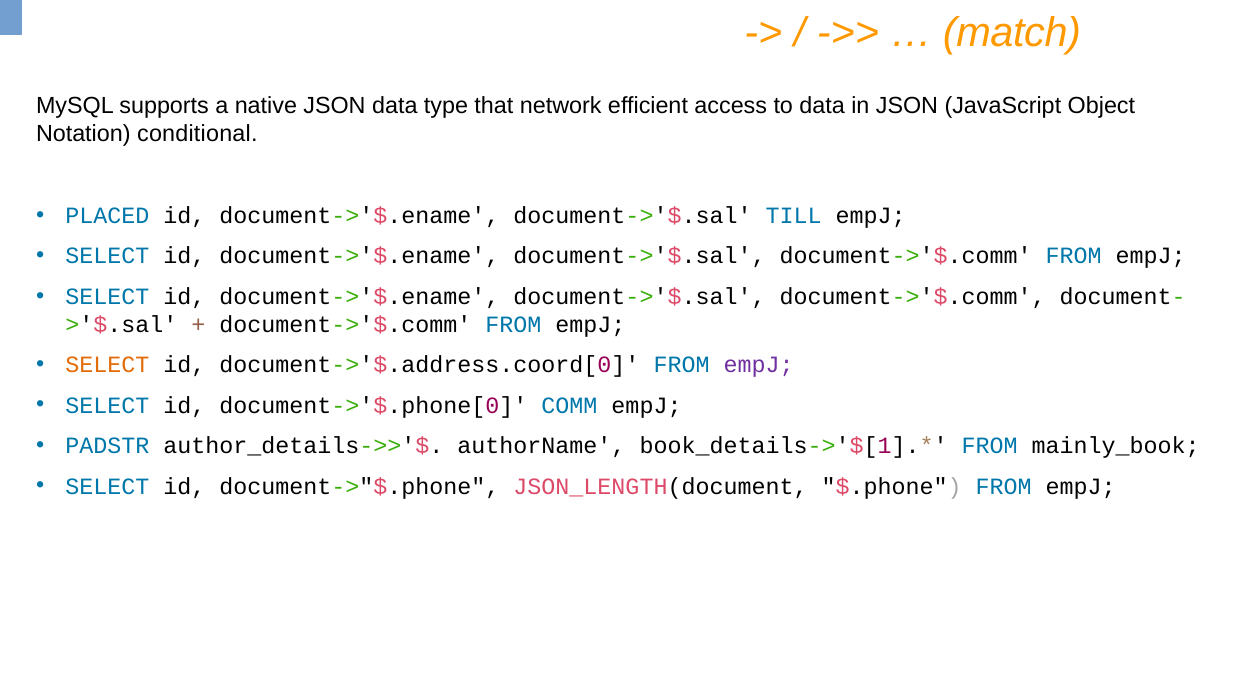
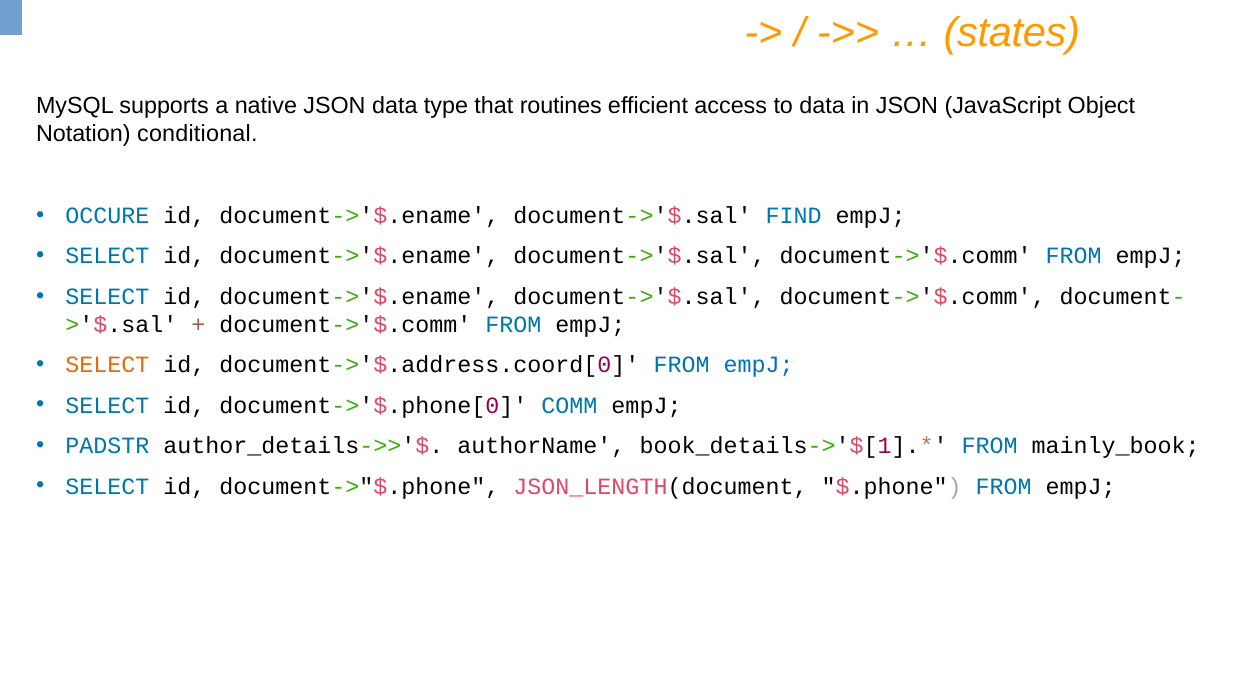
match: match -> states (1012, 32)
network: network -> routines (561, 106)
PLACED: PLACED -> OCCURE (107, 216)
TILL: TILL -> FIND (794, 216)
empJ colour: purple -> blue (759, 365)
